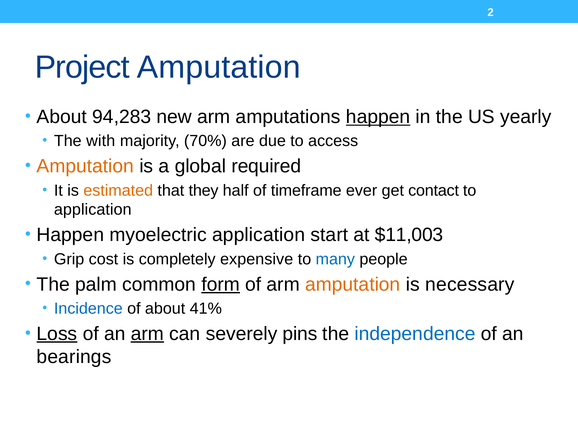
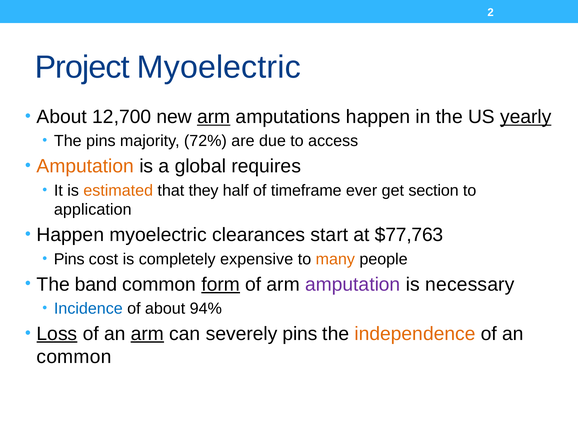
Project Amputation: Amputation -> Myoelectric (219, 67)
94,283: 94,283 -> 12,700 (122, 117)
arm underline: none -> present (214, 117)
happen underline: present -> none (378, 117)
yearly underline: none -> present (526, 117)
The with: with -> pins (101, 141)
70%: 70% -> 72% (205, 141)
required: required -> requires (266, 166)
contact: contact -> section (434, 191)
myoelectric application: application -> clearances (259, 235)
$11,003: $11,003 -> $77,763 (409, 235)
Grip: Grip -> Pins (69, 259)
many colour: blue -> orange (335, 259)
palm: palm -> band (96, 285)
amputation colour: orange -> purple (353, 285)
41%: 41% -> 94% (206, 309)
independence colour: blue -> orange (415, 334)
bearings: bearings -> common (74, 357)
